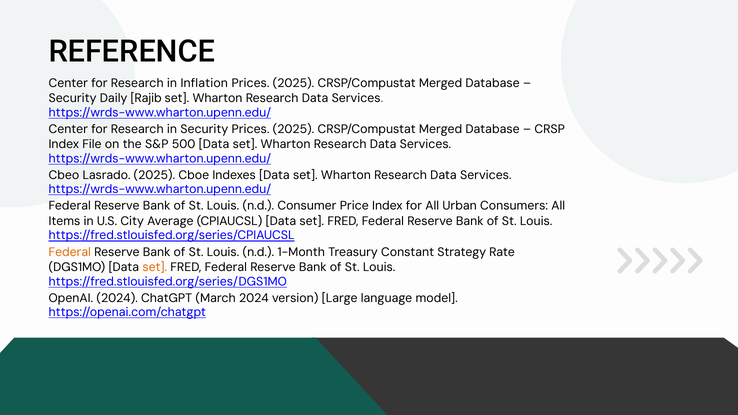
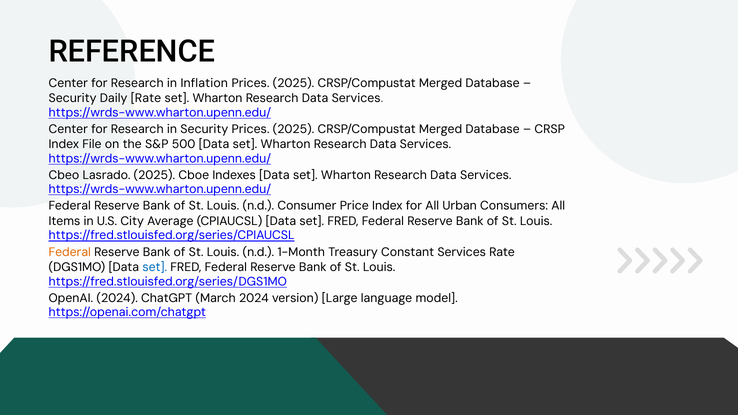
Daily Rajib: Rajib -> Rate (146, 98)
Constant Strategy: Strategy -> Services (462, 252)
set colour: orange -> blue (155, 267)
